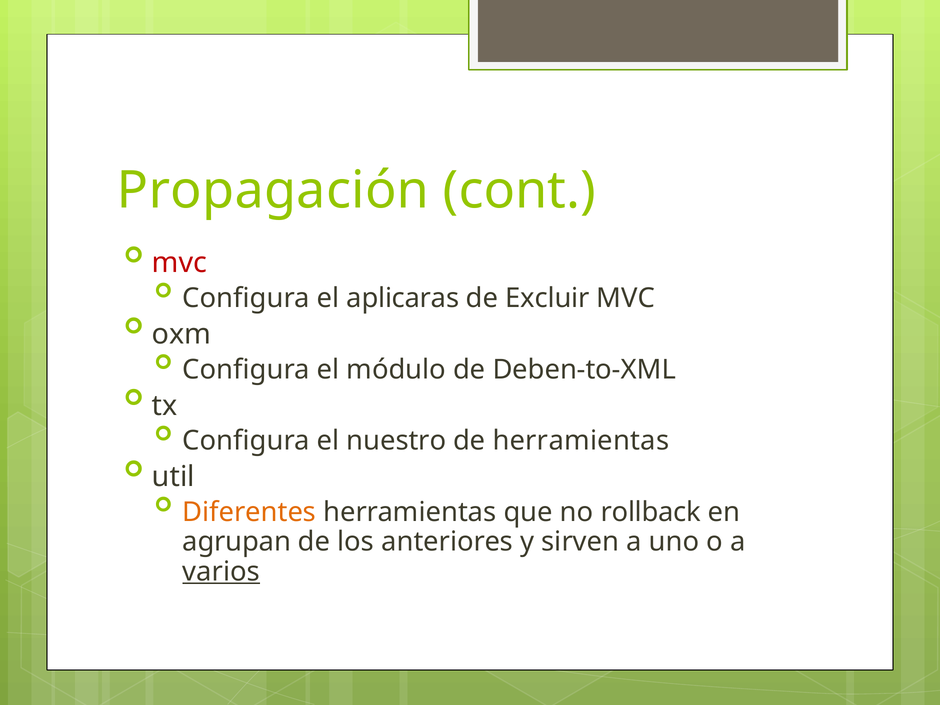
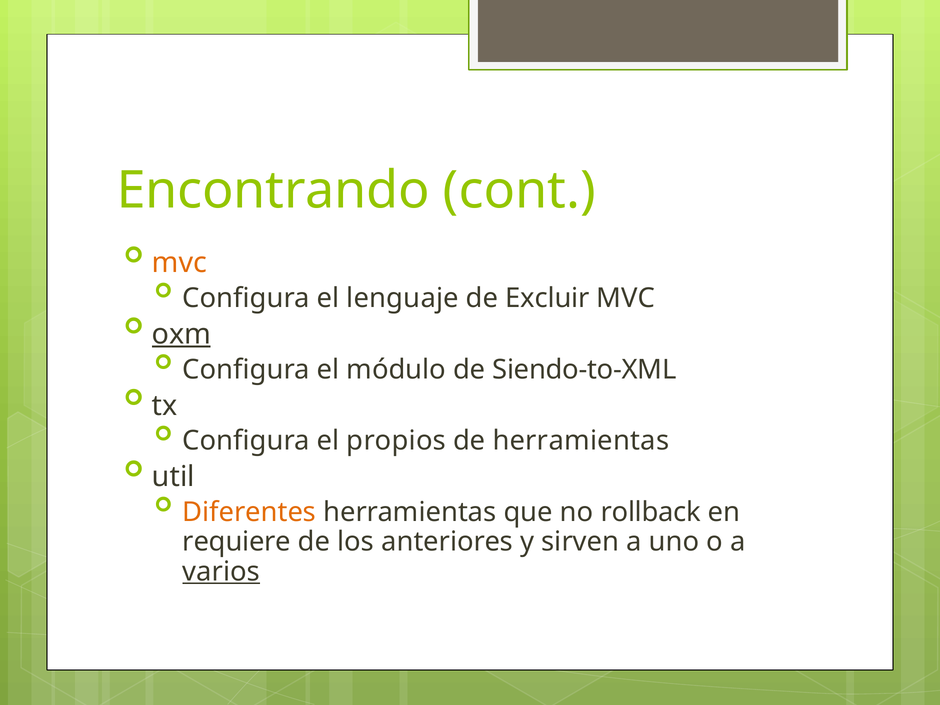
Propagación: Propagación -> Encontrando (273, 191)
mvc colour: red -> orange (180, 263)
aplicaras: aplicaras -> lenguaje (403, 298)
oxm underline: none -> present (181, 334)
Deben-to-XML: Deben-to-XML -> Siendo-to-XML (584, 370)
nuestro: nuestro -> propios (396, 441)
agrupan: agrupan -> requiere (237, 542)
